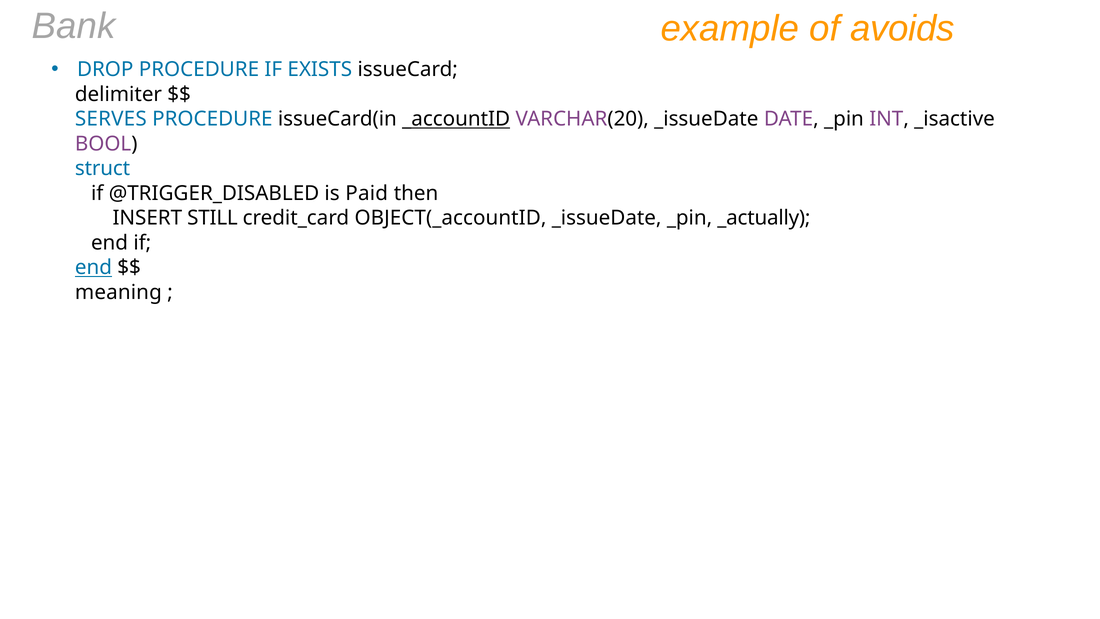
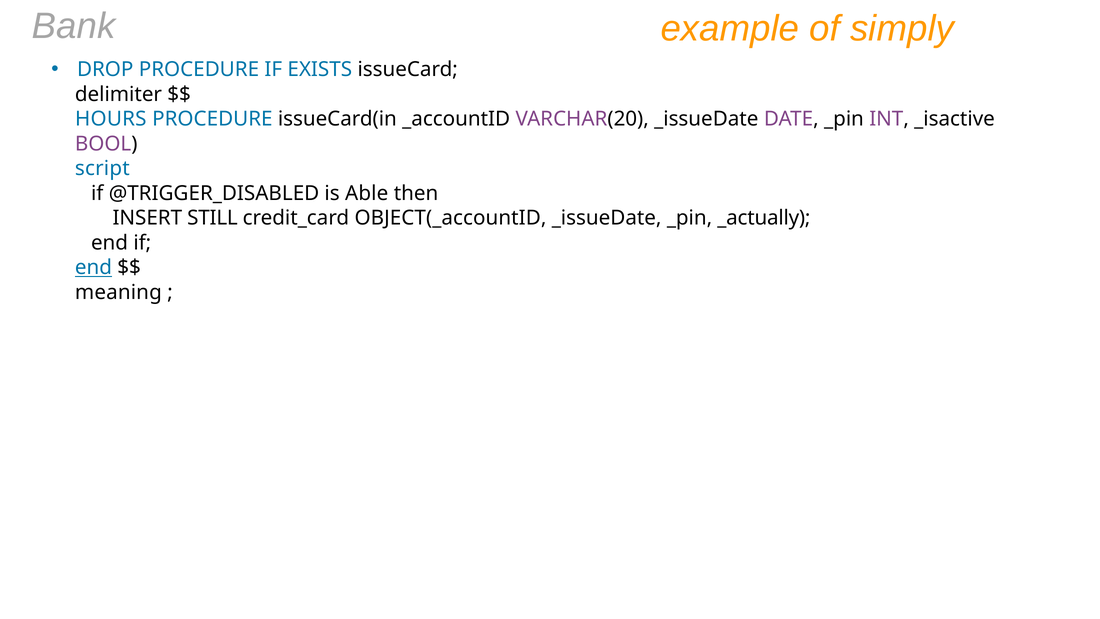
avoids: avoids -> simply (902, 29)
SERVES: SERVES -> HOURS (111, 119)
_accountID underline: present -> none (456, 119)
struct: struct -> script (102, 168)
Paid: Paid -> Able (367, 193)
